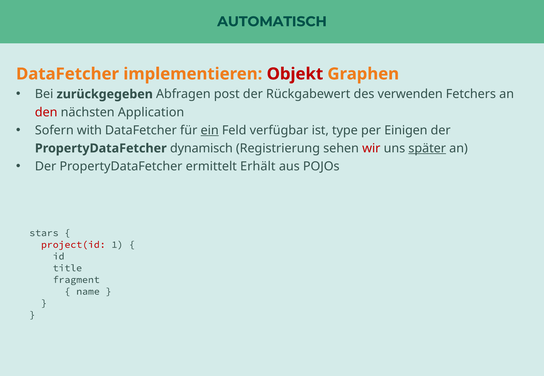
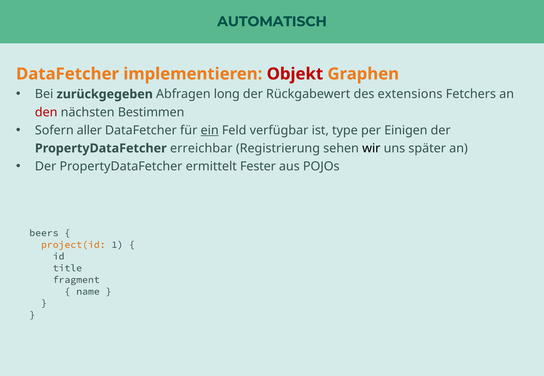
post: post -> long (227, 94)
verwenden: verwenden -> extensions (410, 94)
Application: Application -> Bestimmen (151, 112)
with: with -> aller (89, 130)
dynamisch: dynamisch -> erreichbar (201, 149)
wir colour: red -> black (371, 149)
später underline: present -> none (427, 149)
Erhält: Erhält -> Fester (258, 167)
stars: stars -> beers (44, 233)
project(id colour: red -> orange (73, 245)
